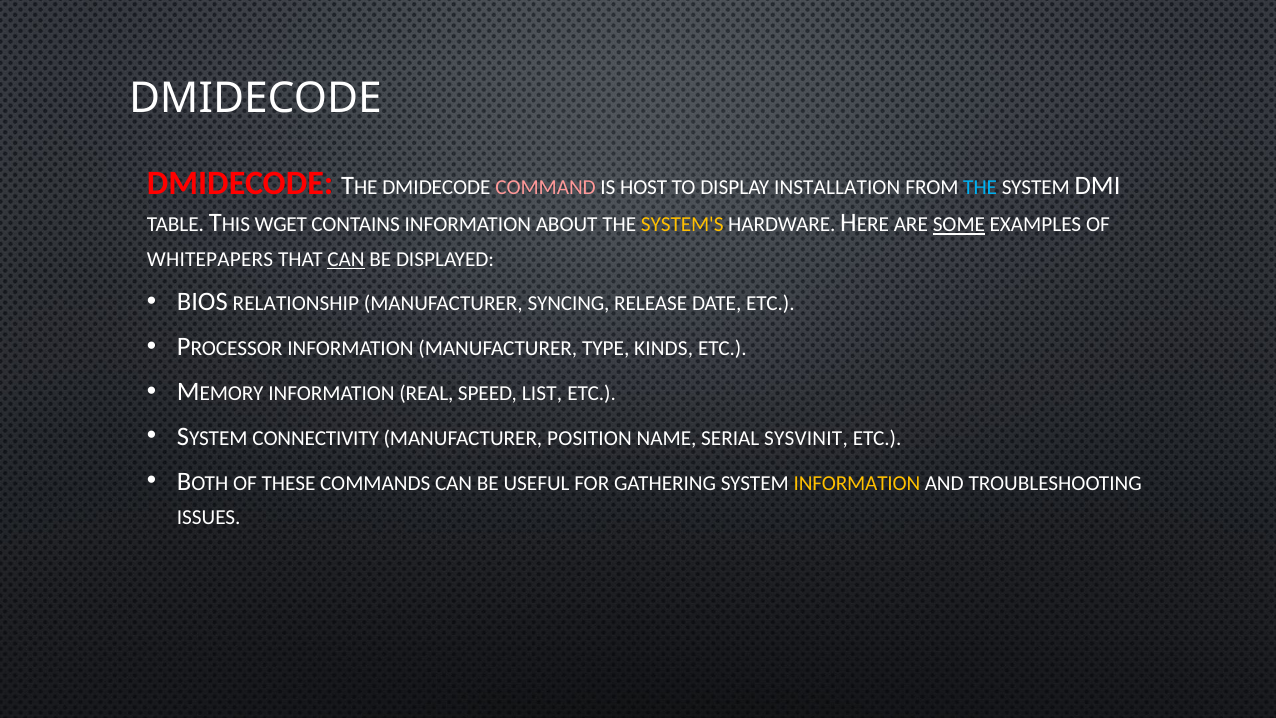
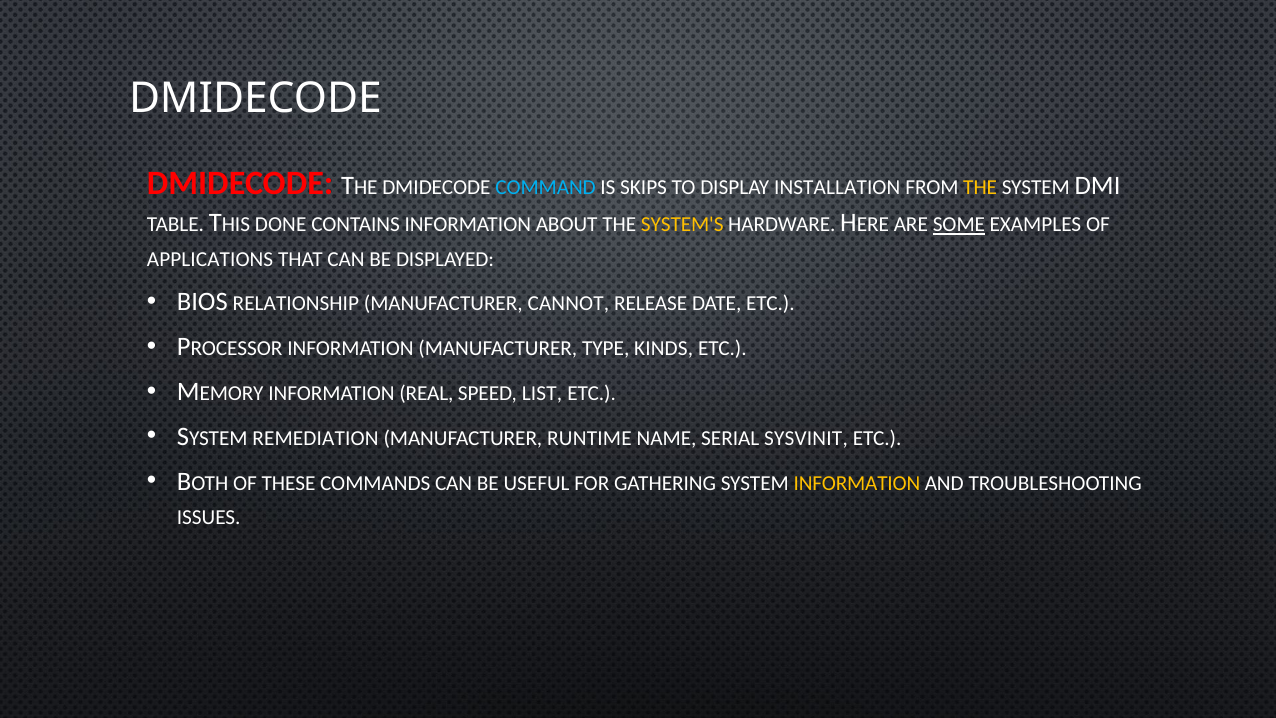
COMMAND colour: pink -> light blue (546, 187)
HOST: HOST -> SKIPS (644, 187)
THE colour: light blue -> yellow (980, 187)
WGET: WGET -> DONE (281, 225)
WHITEPAPERS: WHITEPAPERS -> APPLICATIONS (210, 259)
CAN underline: present -> none (346, 259)
SYNCING: SYNCING -> CANNOT (568, 304)
CONNECTIVITY: CONNECTIVITY -> REMEDIATION (315, 438)
POSITION: POSITION -> RUNTIME (589, 438)
